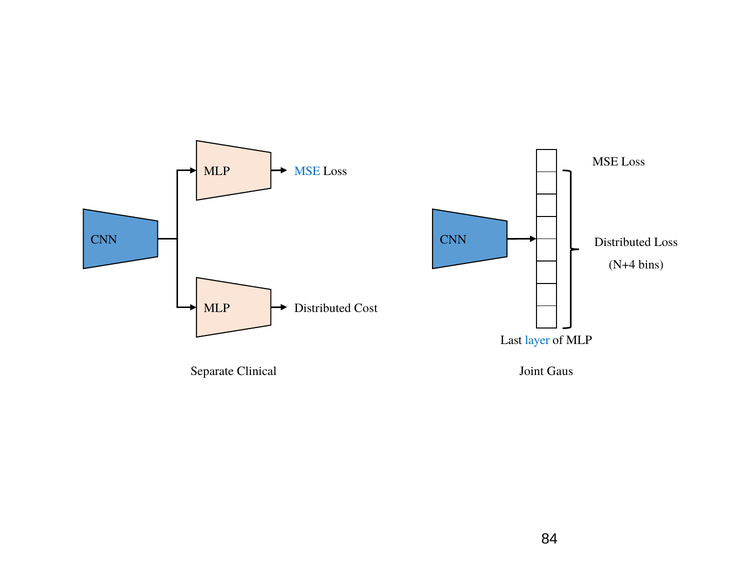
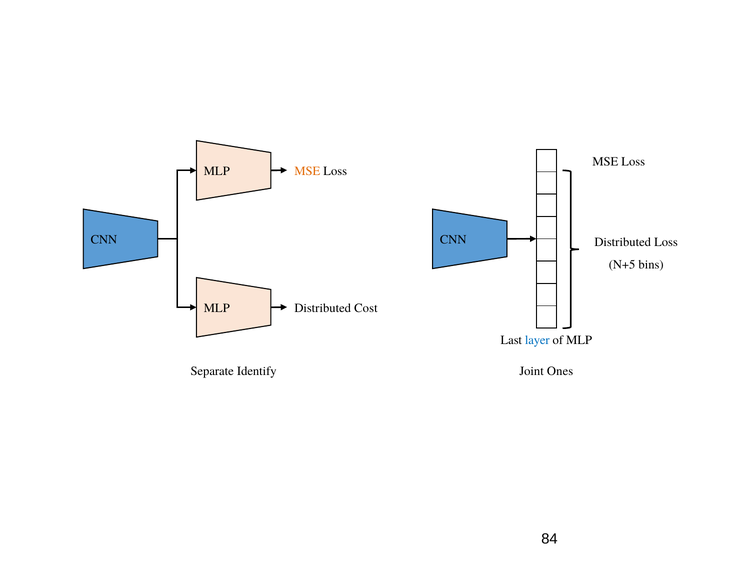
MSE colour: blue -> orange (307, 171)
N+4: N+4 -> N+5 (622, 265)
Clinical: Clinical -> Identify (257, 371)
Gaus: Gaus -> Ones (560, 371)
